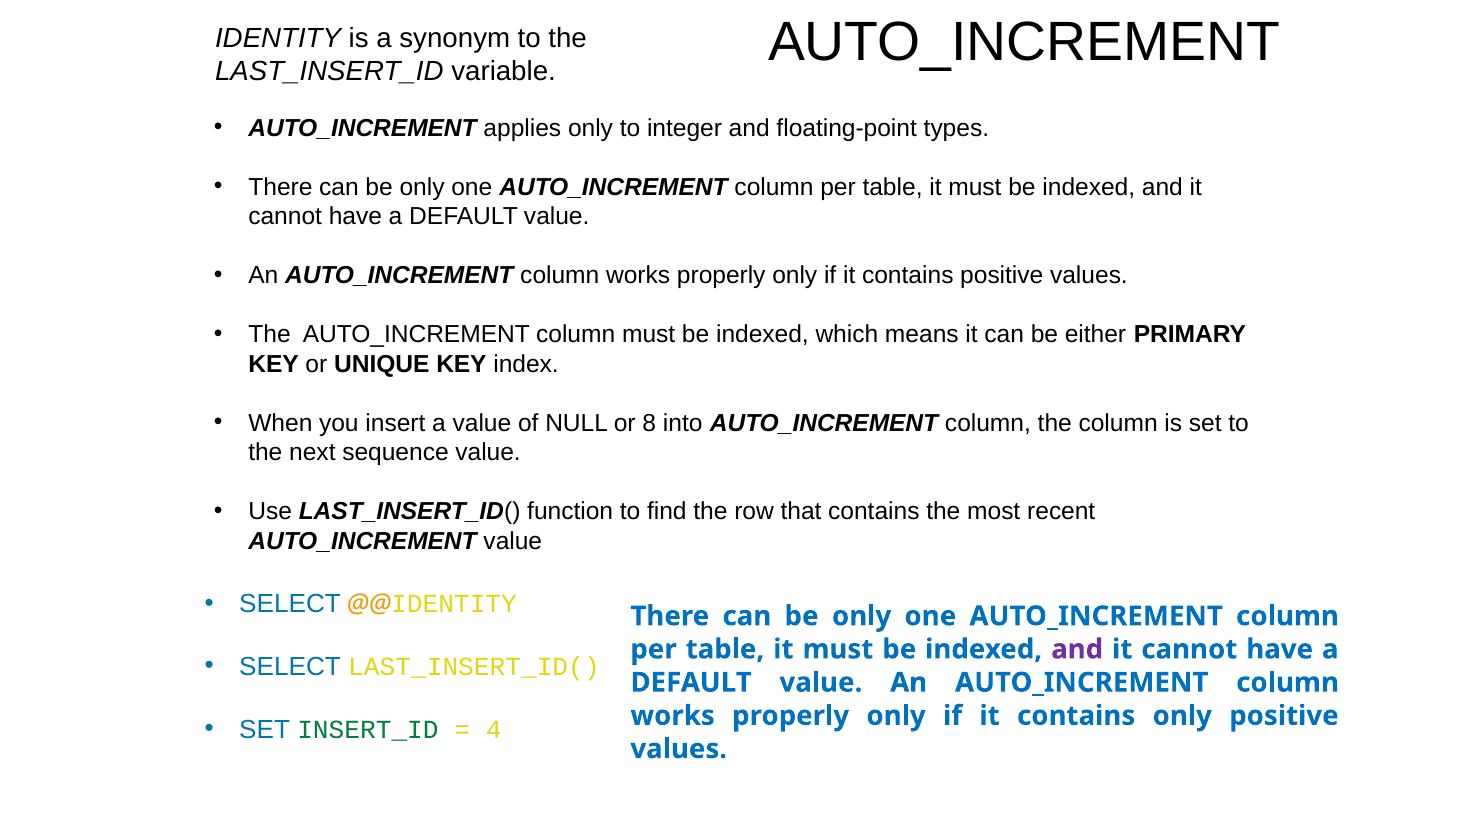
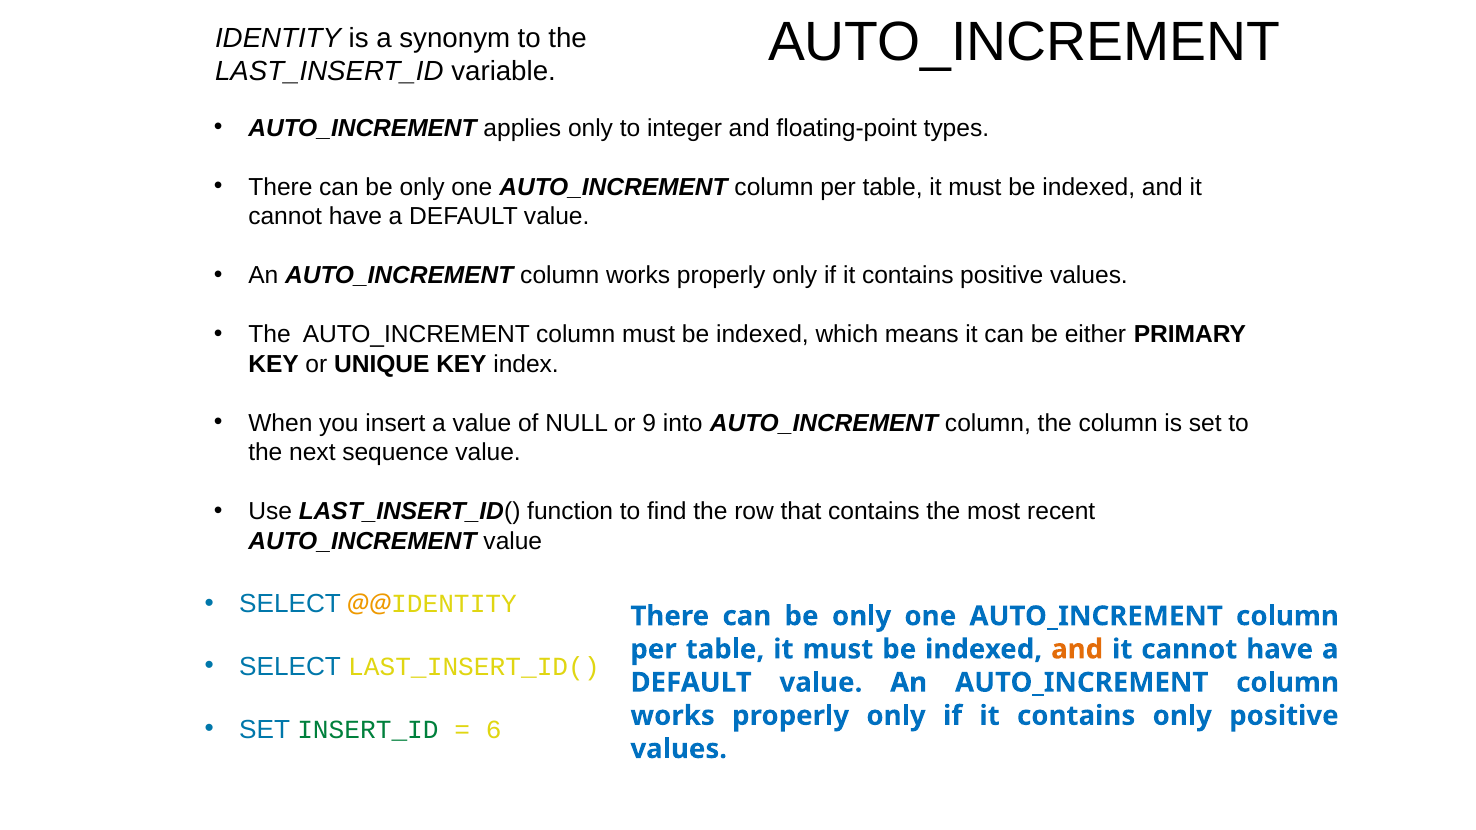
8: 8 -> 9 (649, 423)
and colour: purple -> orange (1077, 650)
4: 4 -> 6 (494, 730)
